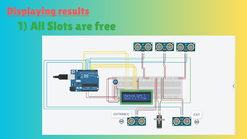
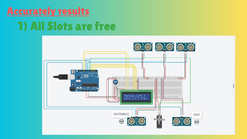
Displaying: Displaying -> Accurately (31, 11)
